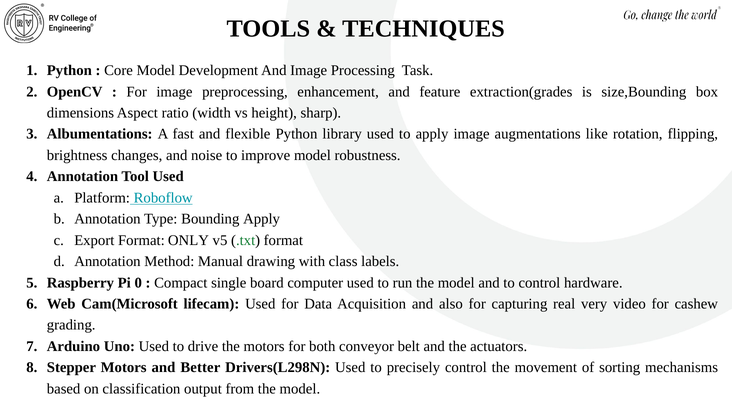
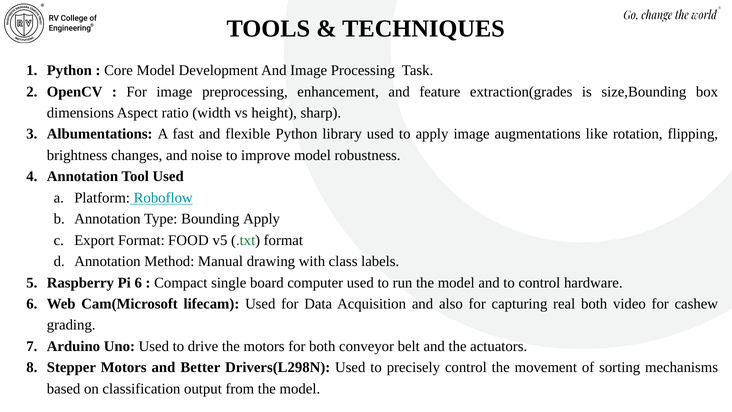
ONLY: ONLY -> FOOD (188, 240)
Pi 0: 0 -> 6 (138, 282)
real very: very -> both (594, 304)
